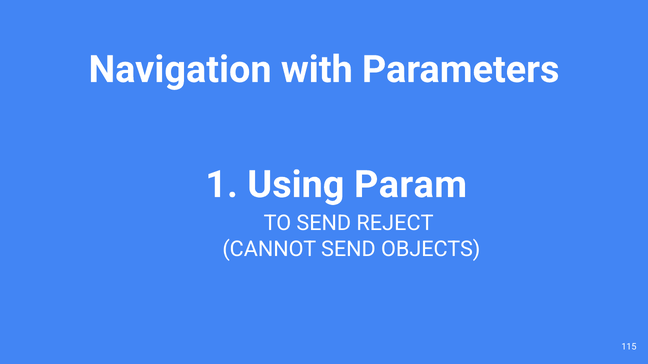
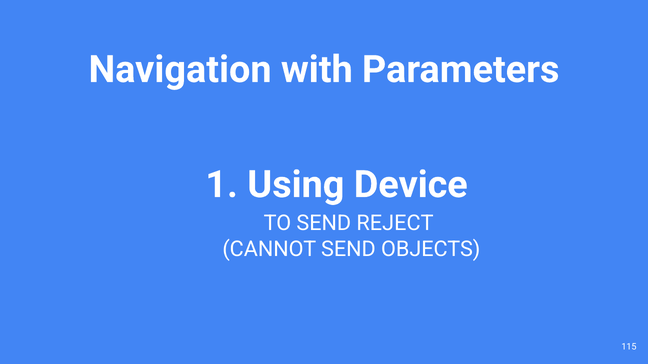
Param: Param -> Device (411, 185)
